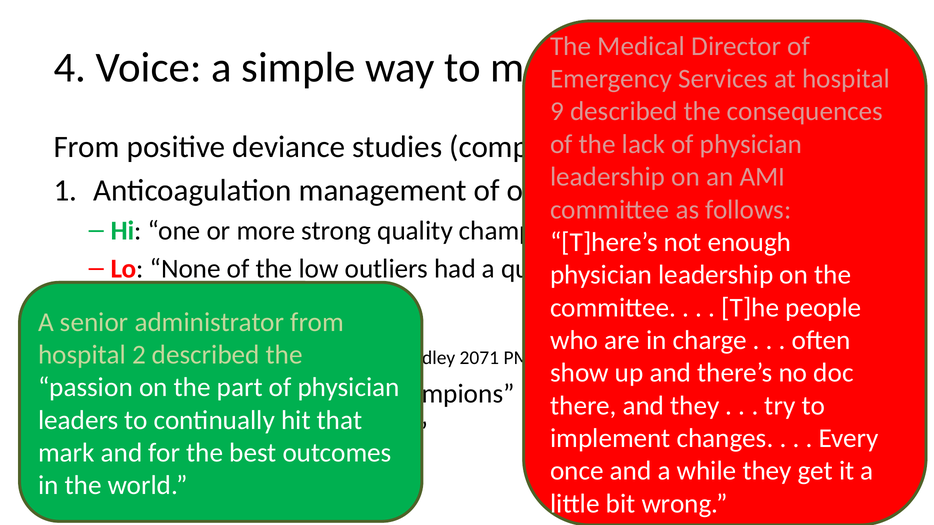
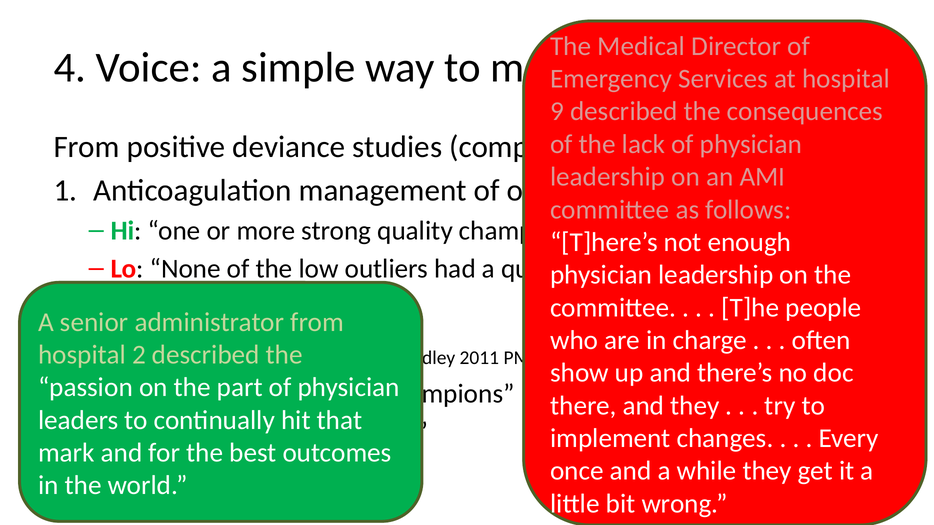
2071: 2071 -> 2011 (479, 358)
